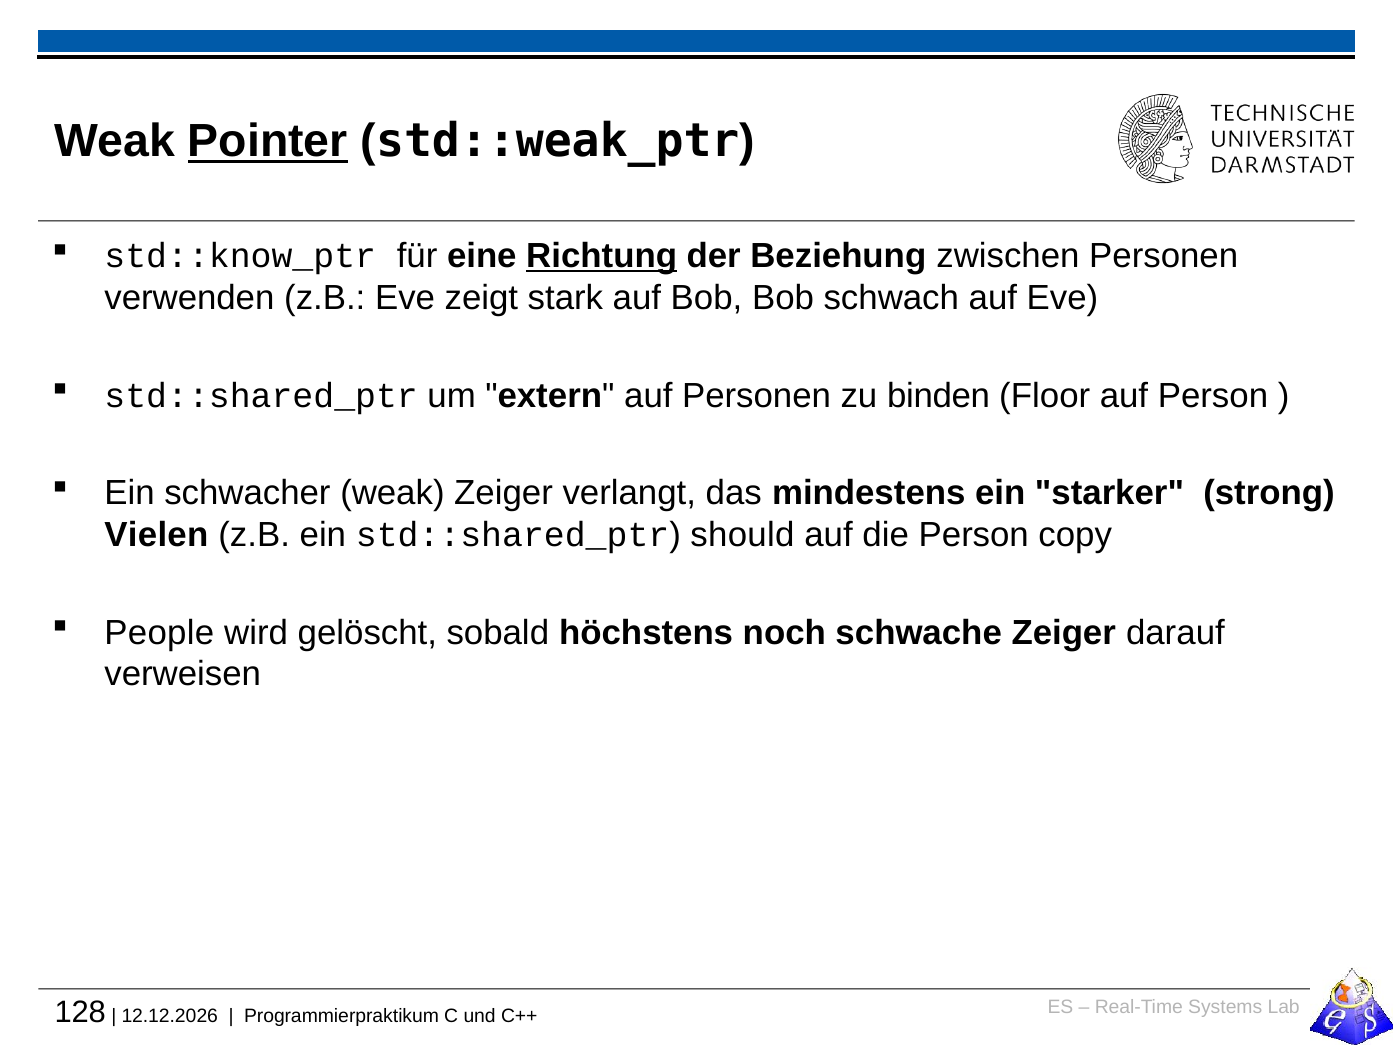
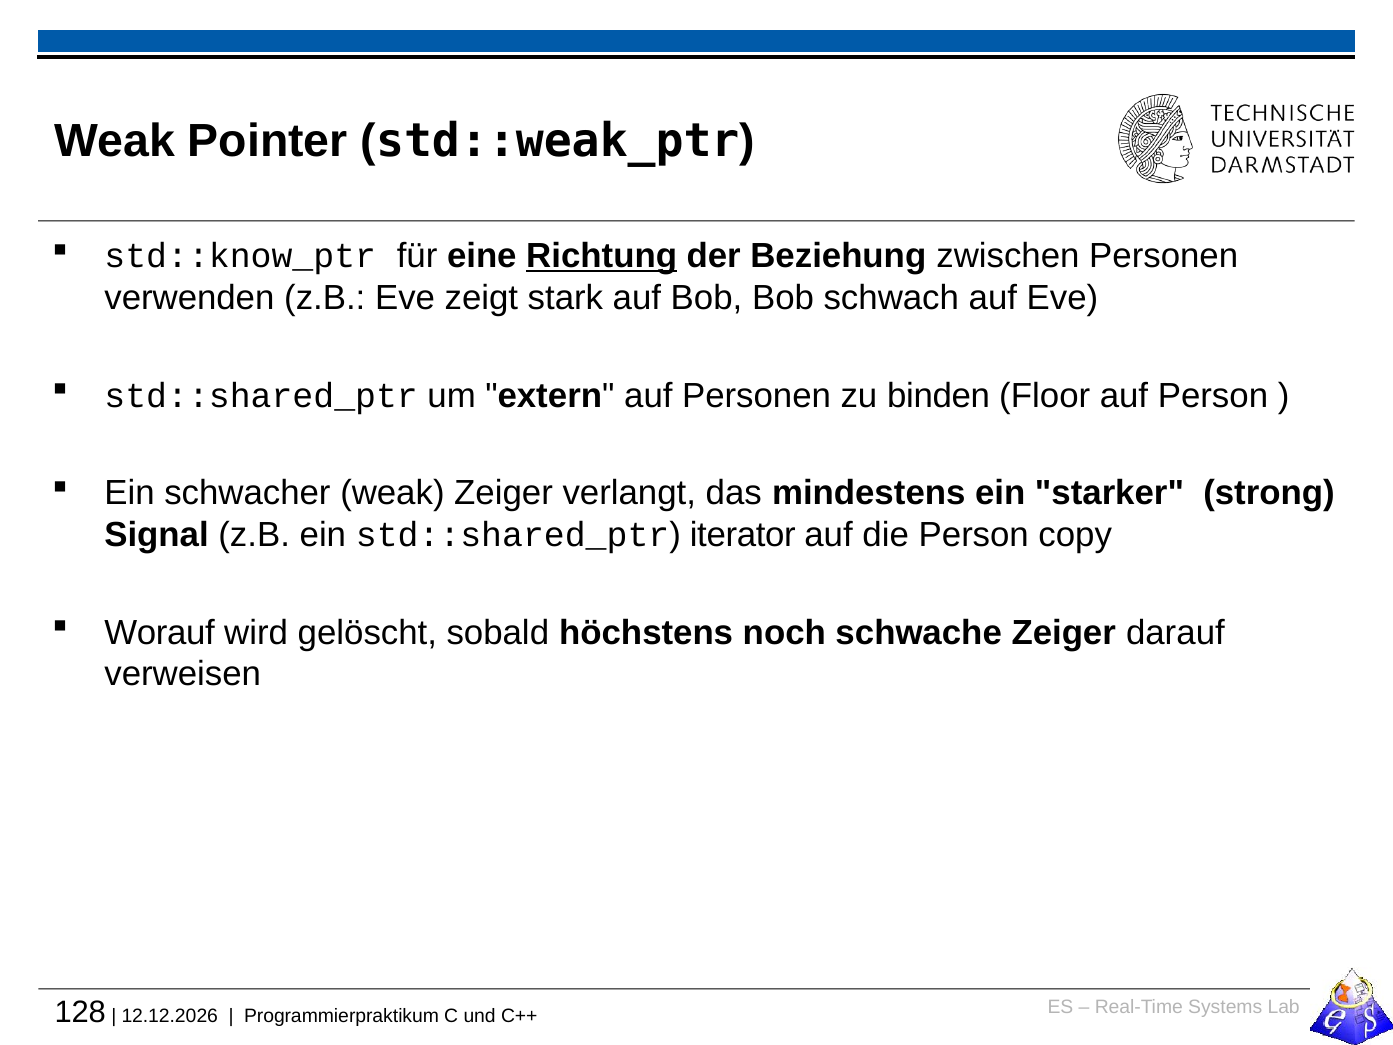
Pointer underline: present -> none (268, 142)
Vielen: Vielen -> Signal (157, 535)
should: should -> iterator (743, 535)
People: People -> Worauf (160, 633)
